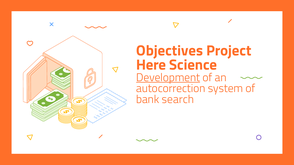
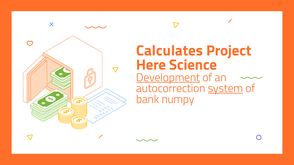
Objectives: Objectives -> Calculates (170, 51)
system underline: none -> present (226, 89)
search: search -> numpy (178, 100)
